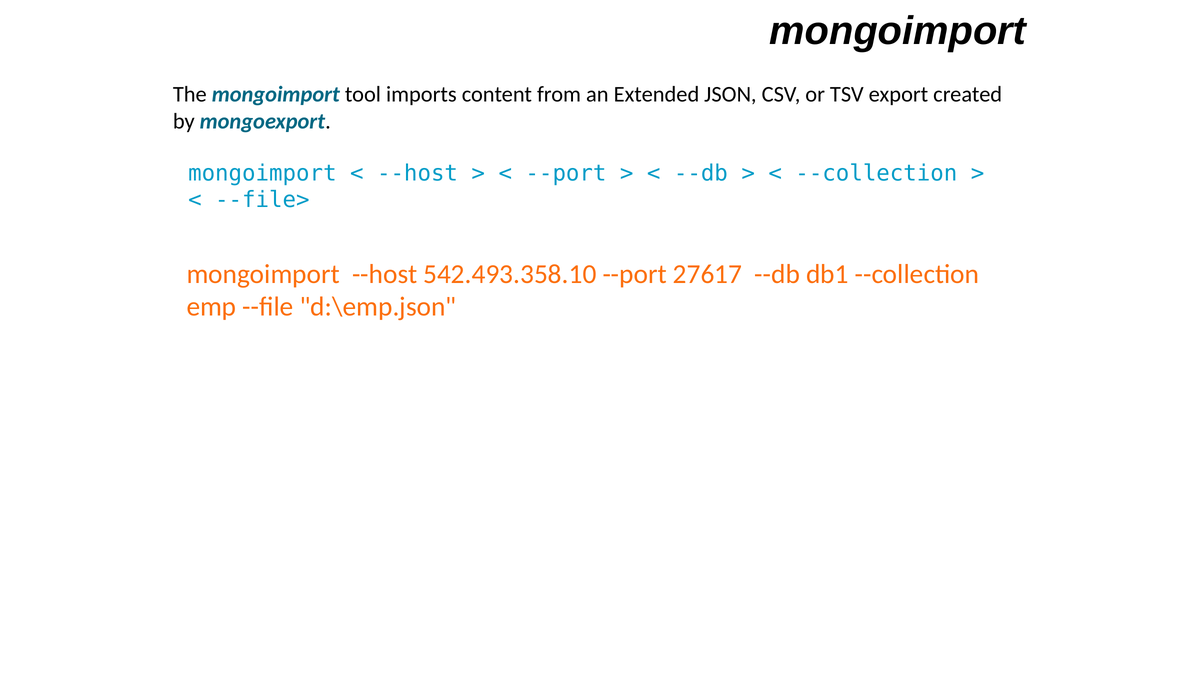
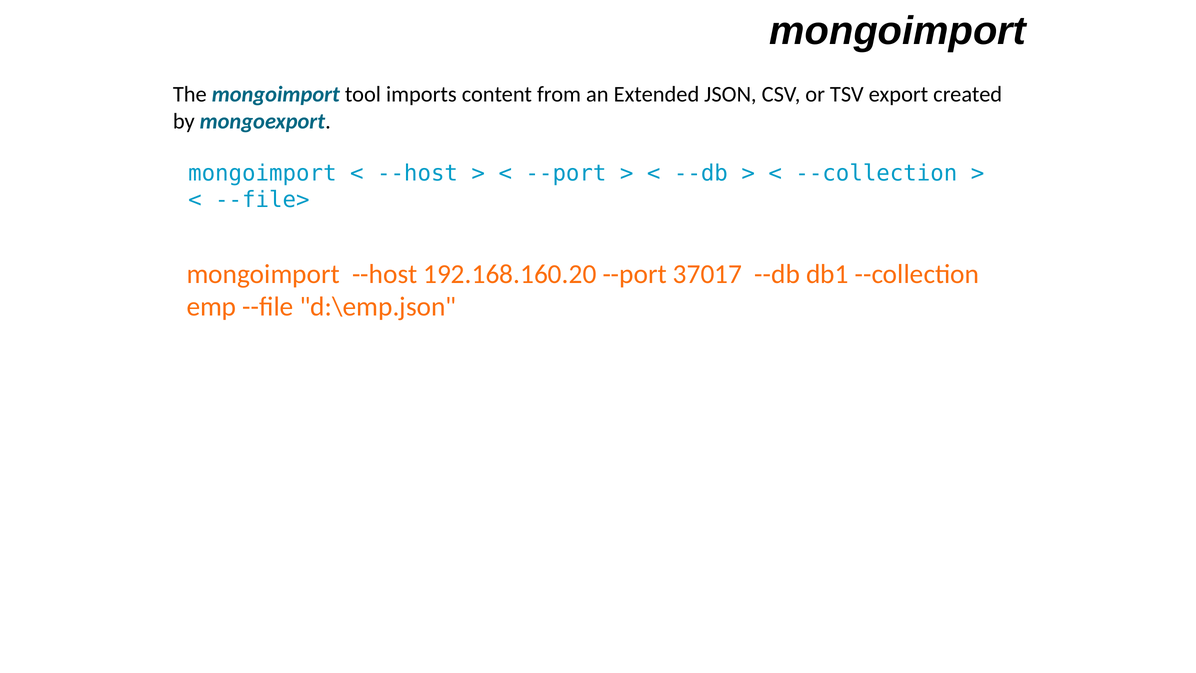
542.493.358.10: 542.493.358.10 -> 192.168.160.20 (510, 274)
27617: 27617 -> 37017 (708, 274)
